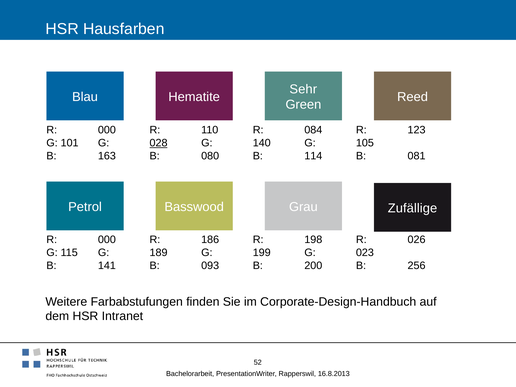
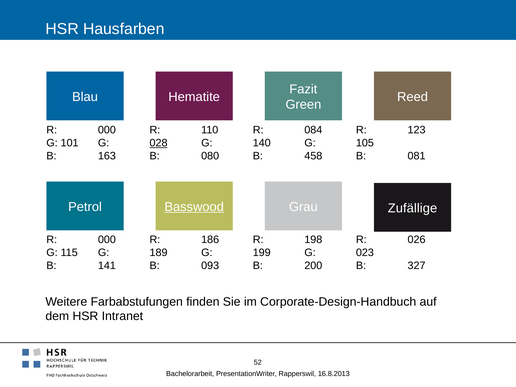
Sehr: Sehr -> Fazit (303, 89)
114: 114 -> 458 (313, 156)
Basswood underline: none -> present (194, 207)
256: 256 -> 327 (417, 266)
